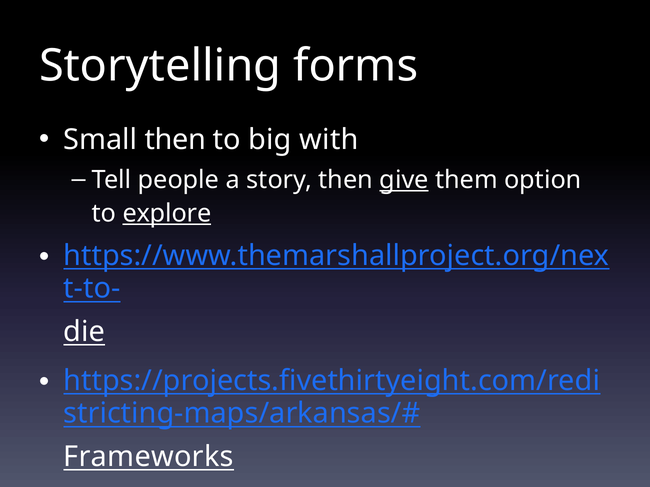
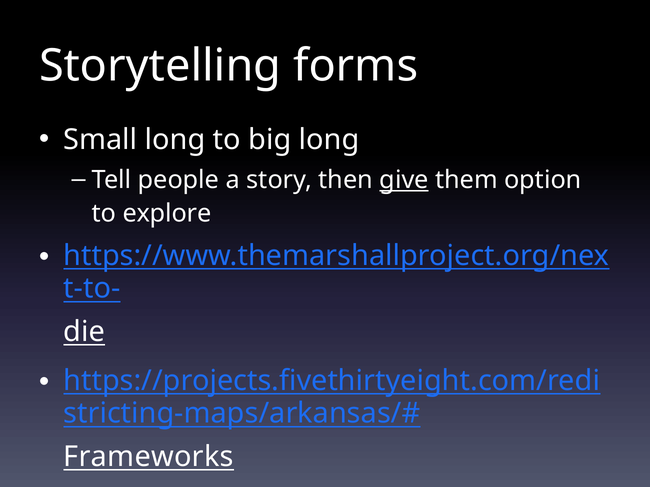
Small then: then -> long (175, 140)
big with: with -> long (329, 140)
explore underline: present -> none (167, 213)
